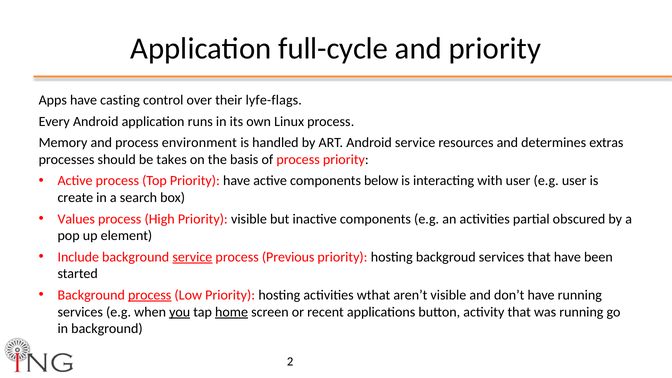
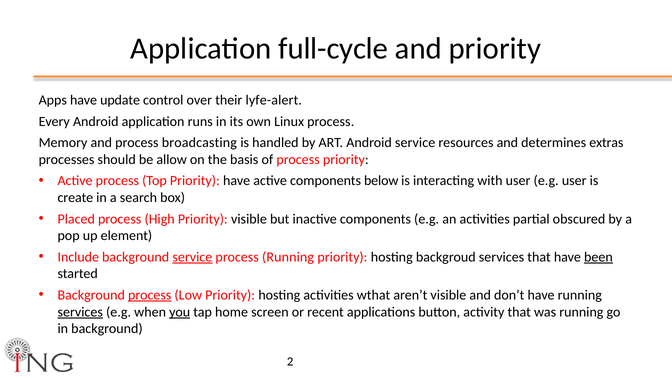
casting: casting -> update (120, 100)
lyfe-flags: lyfe-flags -> lyfe-alert (274, 100)
environment: environment -> broadcasting (199, 143)
takes: takes -> allow (172, 159)
Values: Values -> Placed (76, 219)
process Previous: Previous -> Running (288, 257)
been underline: none -> present (598, 257)
services underline: none -> present (80, 312)
home underline: present -> none (232, 312)
